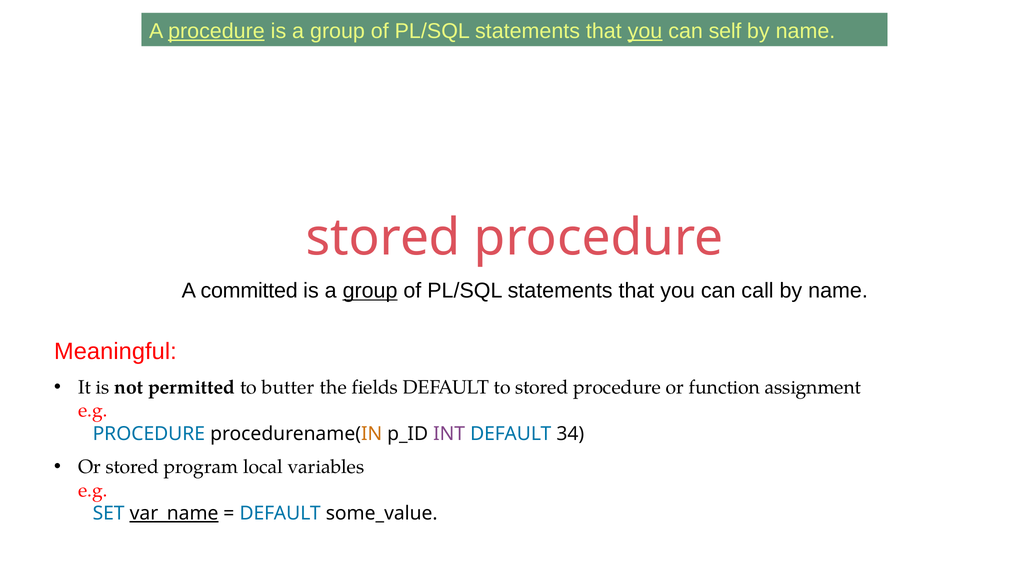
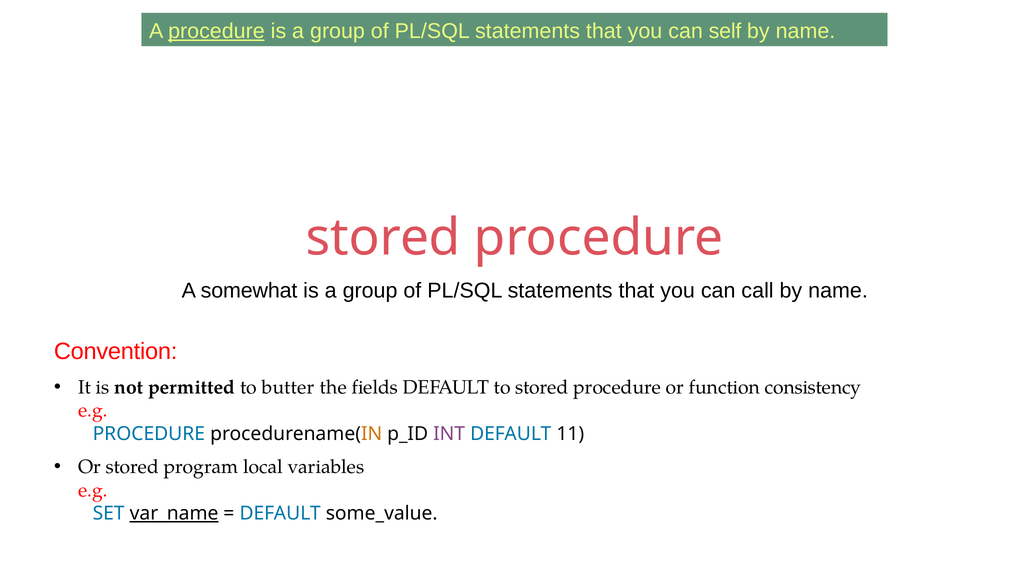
you underline: present -> none (645, 31)
committed: committed -> somewhat (249, 291)
group underline: present -> none (370, 291)
Meaningful: Meaningful -> Convention (116, 352)
assignment: assignment -> consistency (813, 387)
34: 34 -> 11 (570, 434)
